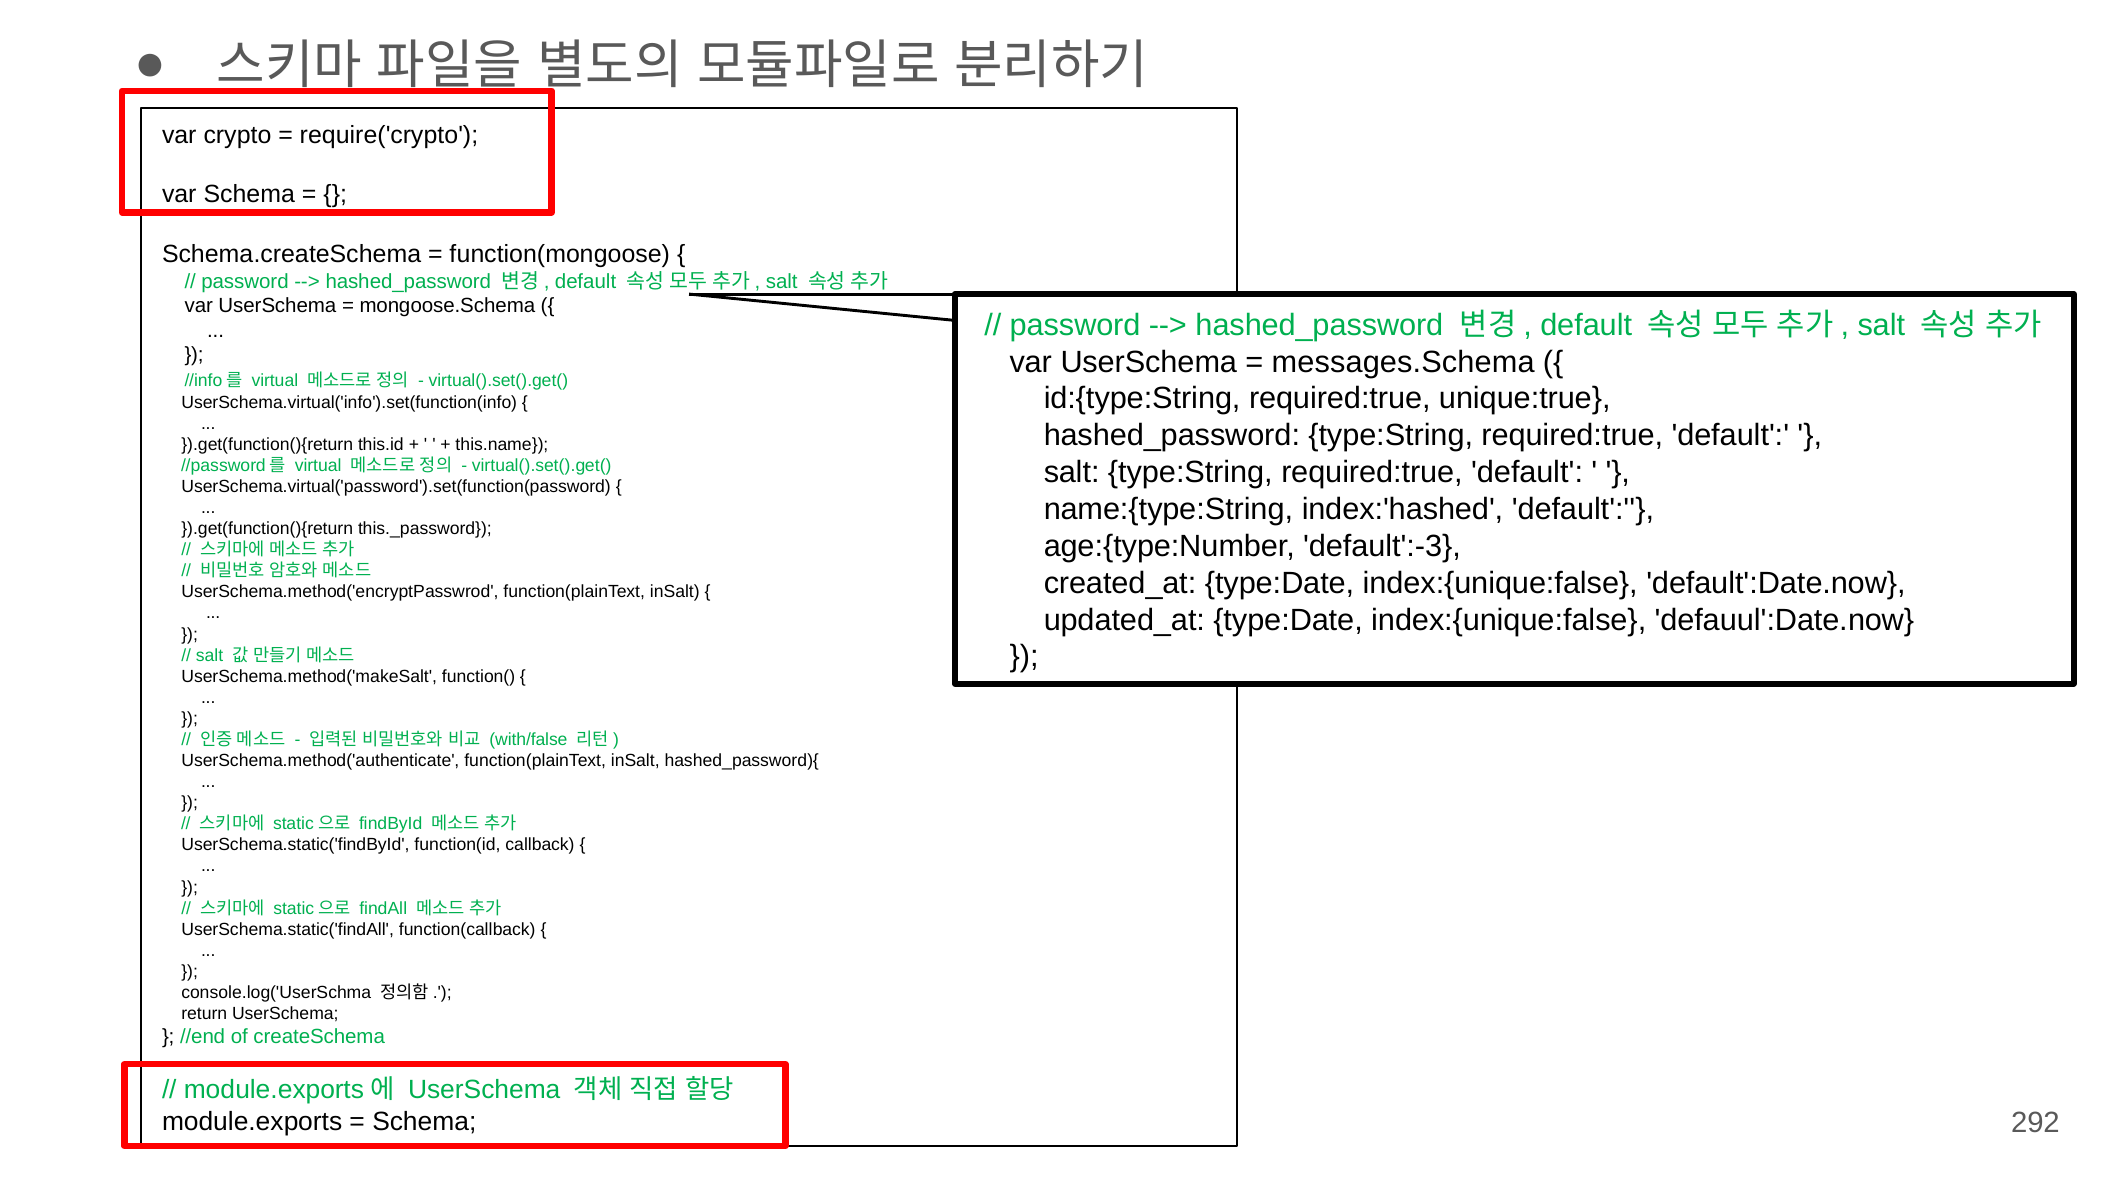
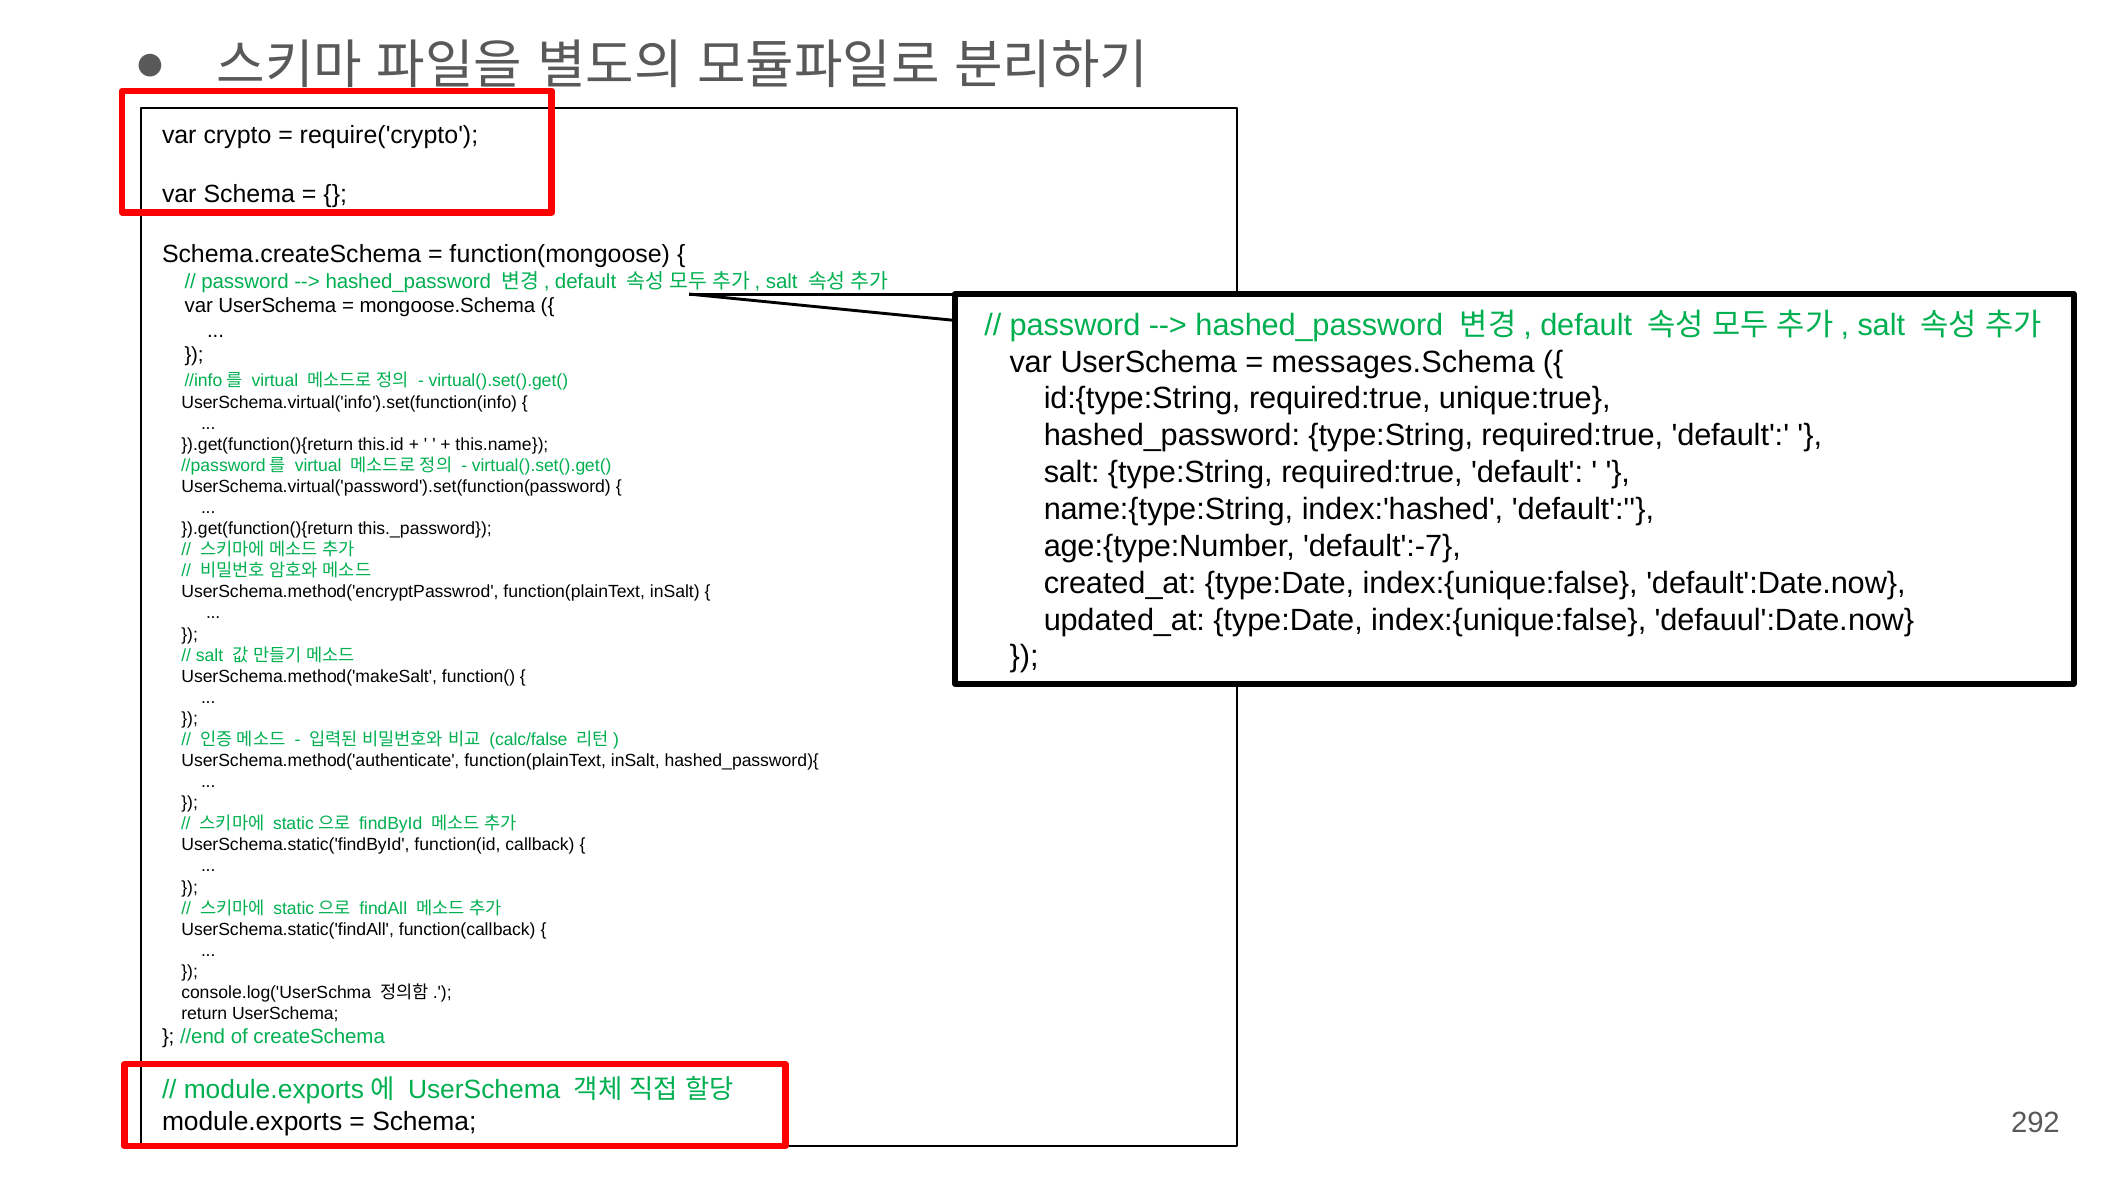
default':-3: default':-3 -> default':-7 (1382, 546)
with/false: with/false -> calc/false (528, 740)
